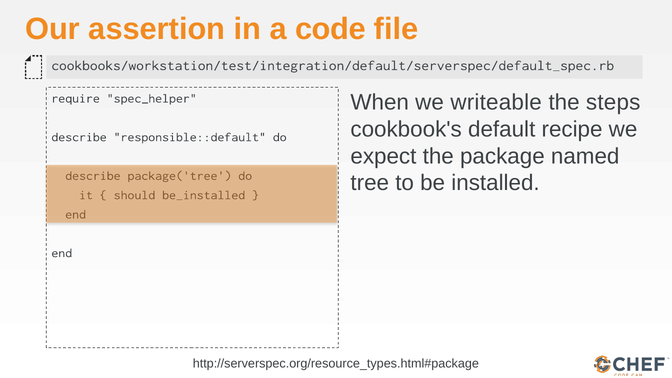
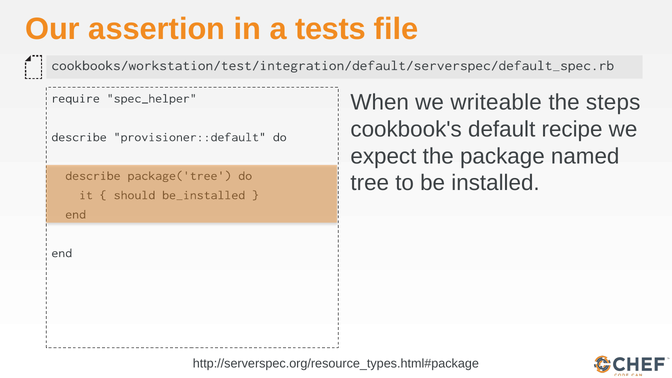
code: code -> tests (331, 29)
responsible::default: responsible::default -> provisioner::default (190, 137)
